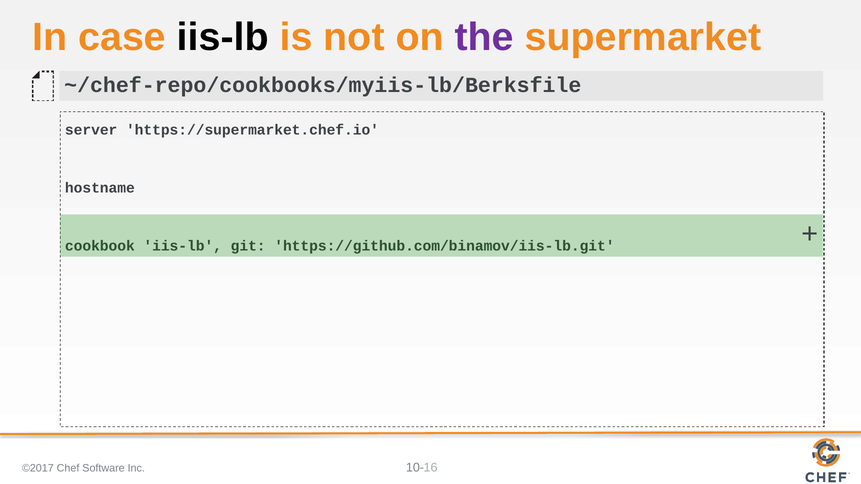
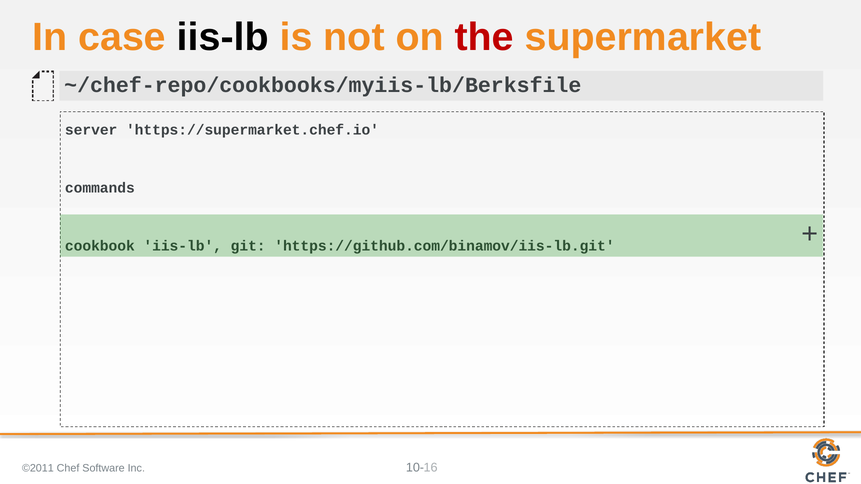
the colour: purple -> red (484, 37)
hostname: hostname -> commands (100, 188)
©2017: ©2017 -> ©2011 (38, 469)
